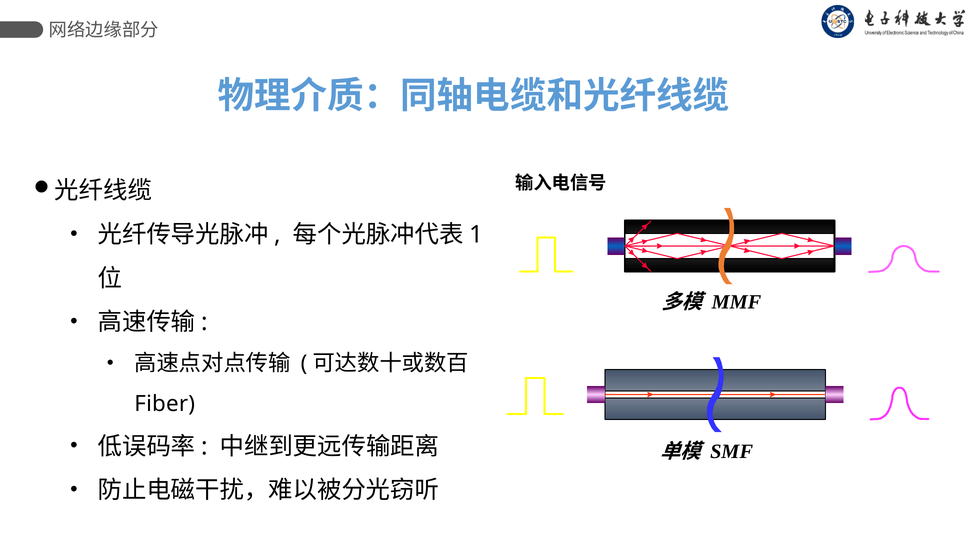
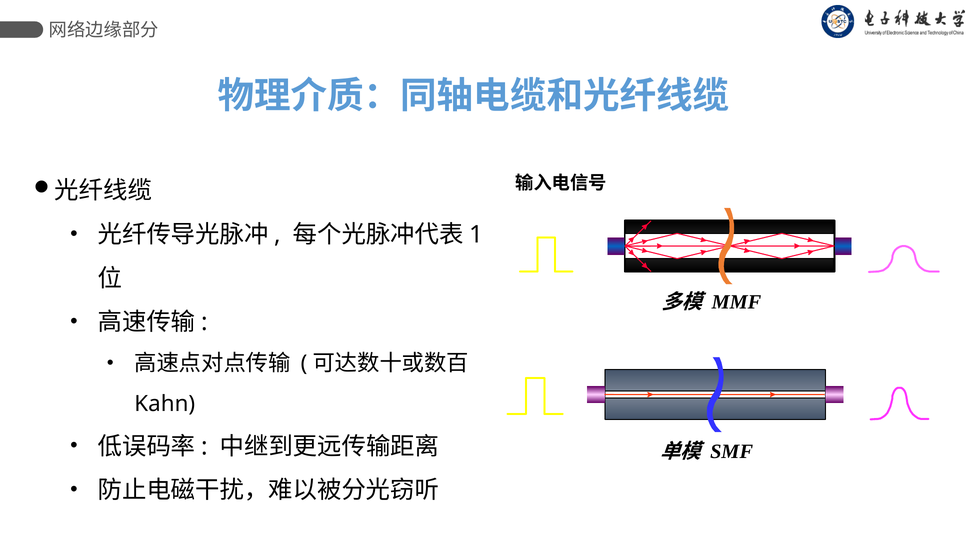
Fiber: Fiber -> Kahn (165, 404)
